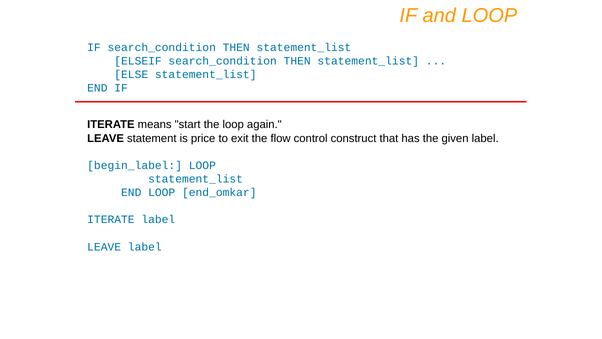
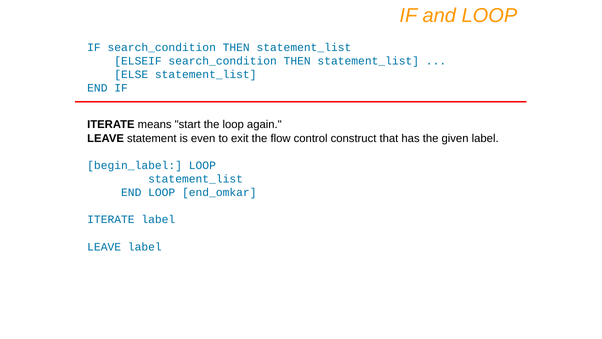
price: price -> even (203, 138)
